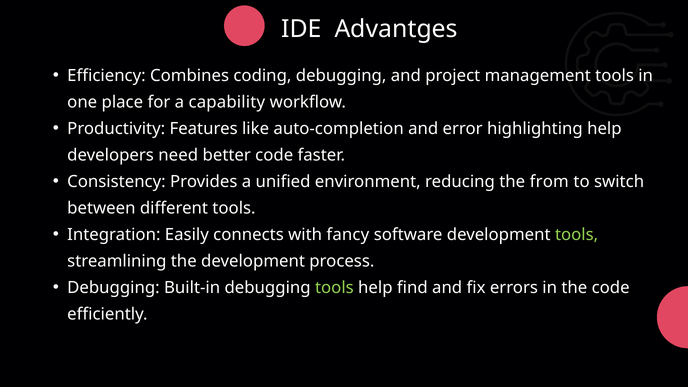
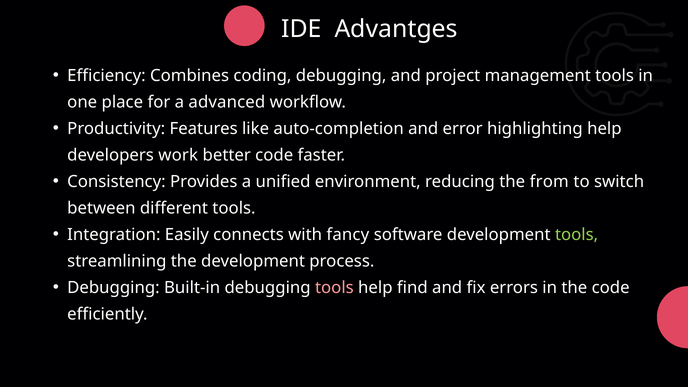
capability: capability -> advanced (227, 102)
need: need -> work (178, 155)
tools colour: light green -> pink (334, 288)
